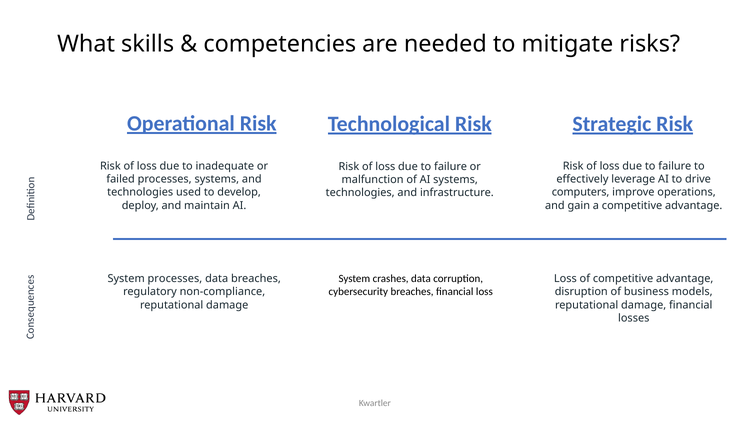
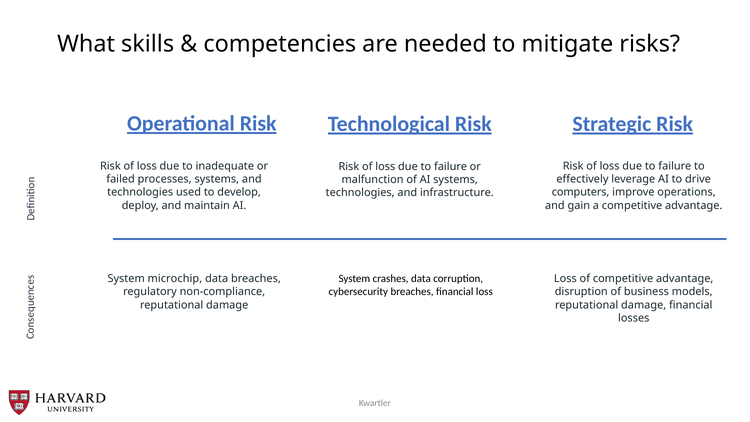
System processes: processes -> microchip (175, 279)
